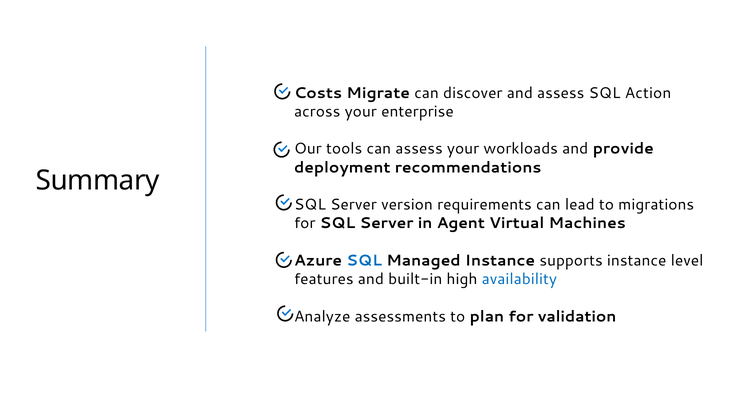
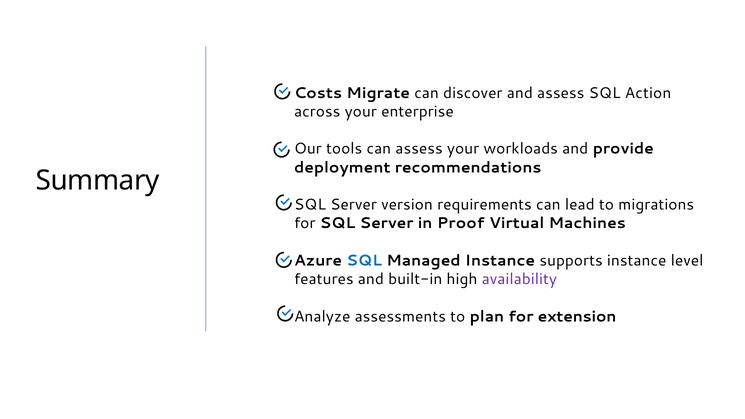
Agent: Agent -> Proof (461, 223)
availability colour: blue -> purple (519, 279)
validation: validation -> extension (577, 317)
